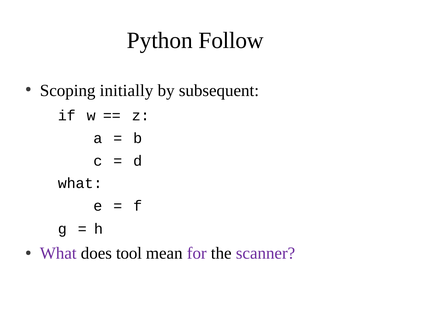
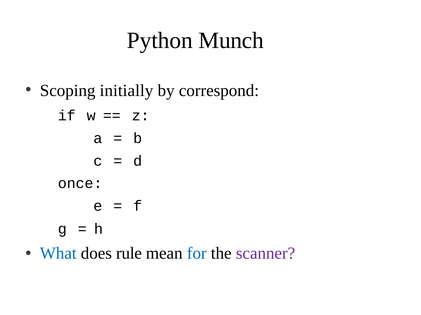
Follow: Follow -> Munch (231, 41)
subsequent: subsequent -> correspond (219, 91)
what: what -> once (80, 184)
What colour: purple -> blue (58, 253)
tool: tool -> rule (129, 253)
for colour: purple -> blue (197, 253)
